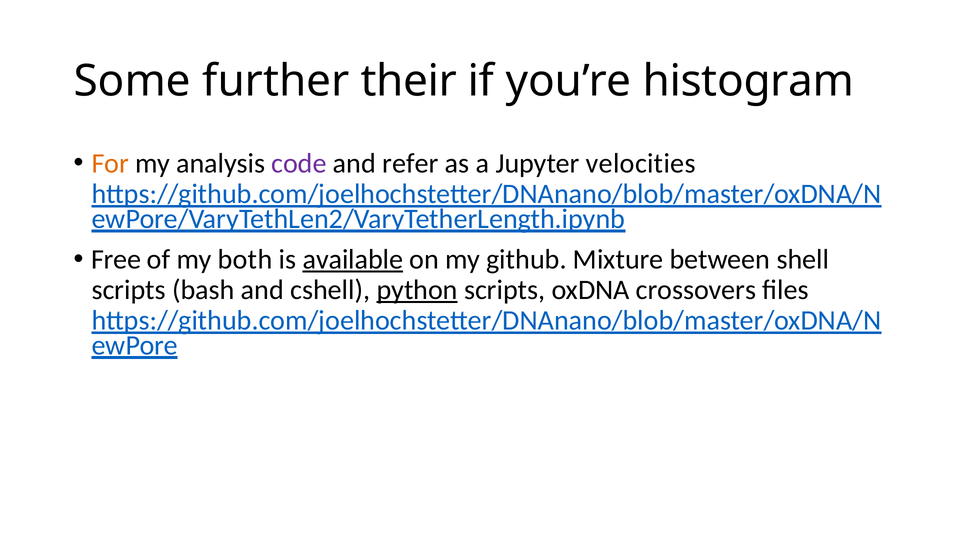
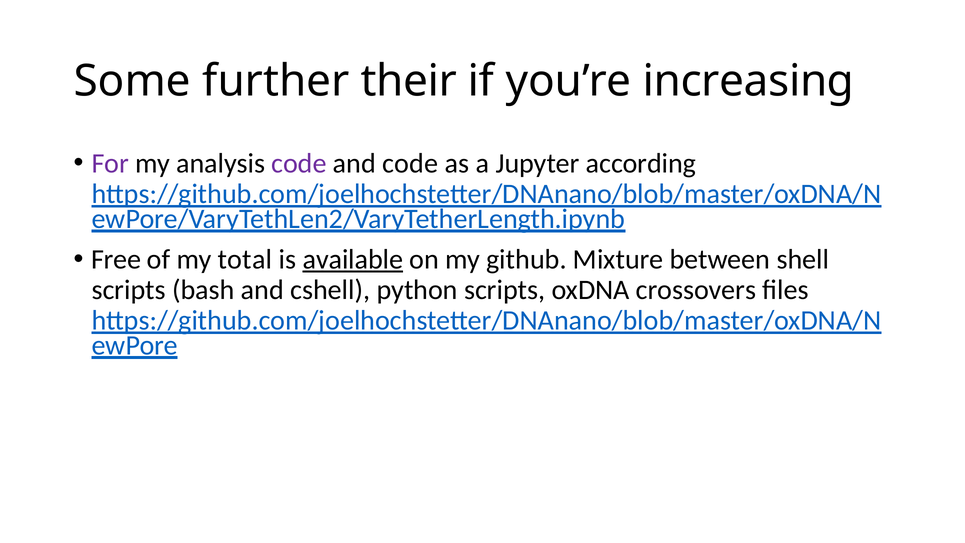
histogram: histogram -> increasing (748, 81)
For colour: orange -> purple (110, 163)
and refer: refer -> code (410, 163)
velocities: velocities -> according (641, 163)
both: both -> total (245, 259)
python underline: present -> none (417, 290)
